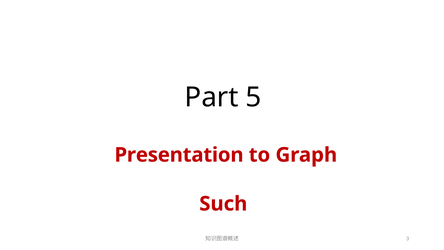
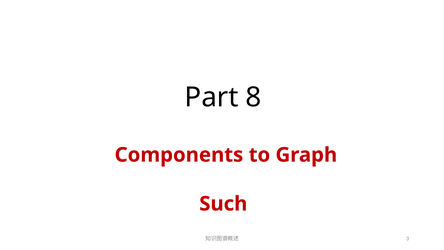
5: 5 -> 8 (254, 97)
Presentation: Presentation -> Components (179, 155)
